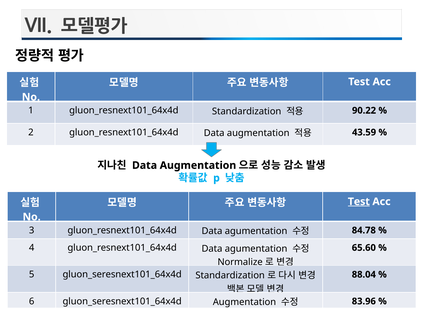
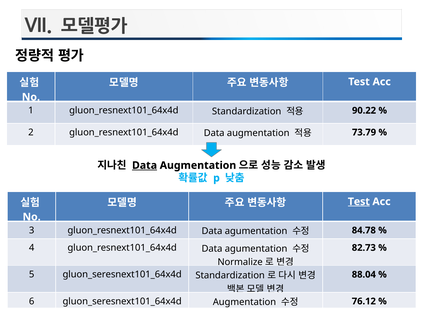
43.59: 43.59 -> 73.79 (364, 132)
Data underline: none -> present (145, 165)
65.60: 65.60 -> 82.73 (364, 248)
83.96: 83.96 -> 76.12 (364, 302)
